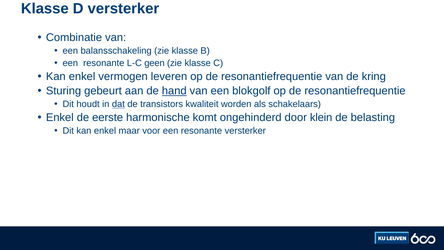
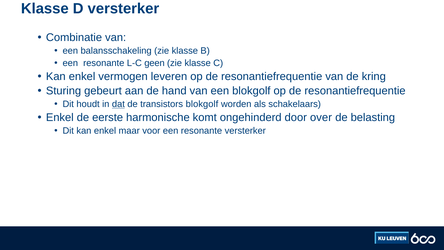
hand underline: present -> none (174, 91)
transistors kwaliteit: kwaliteit -> blokgolf (202, 104)
klein: klein -> over (321, 117)
